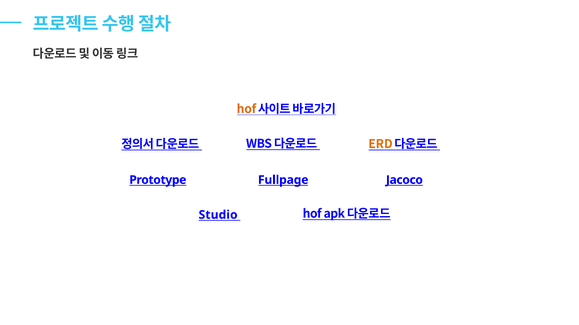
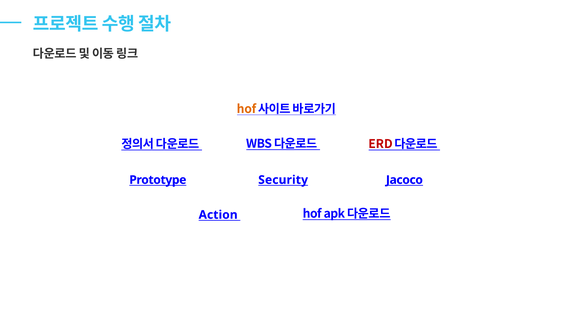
ERD colour: orange -> red (381, 145)
Fullpage: Fullpage -> Security (283, 180)
Studio: Studio -> Action (218, 215)
